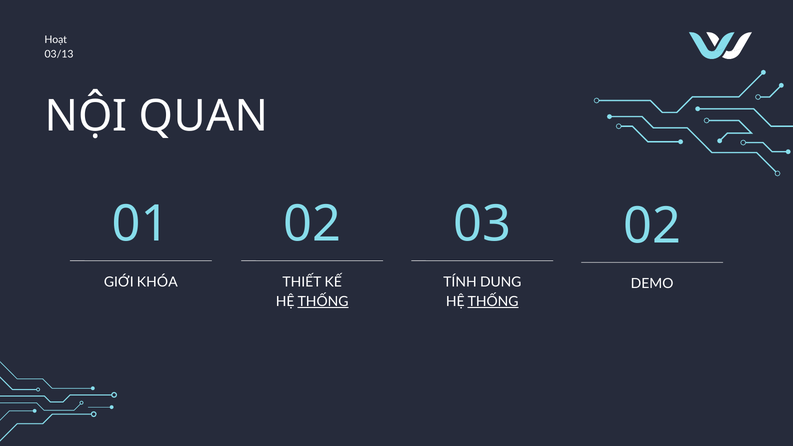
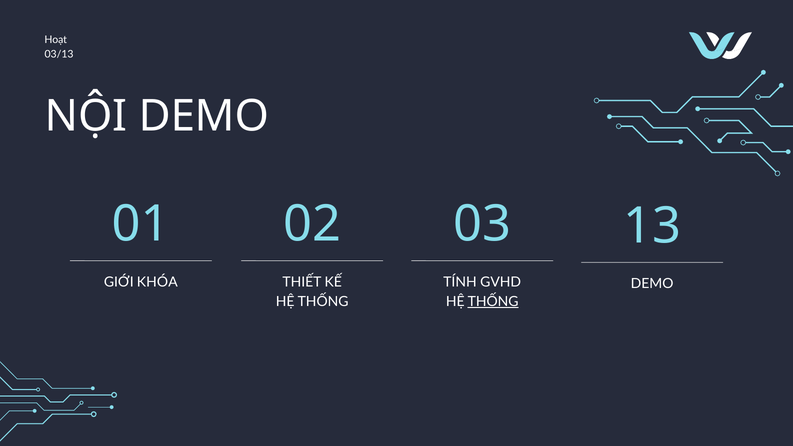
NỘI QUAN: QUAN -> DEMO (204, 116)
01 02: 02 -> 13 (652, 226)
DUNG: DUNG -> GVHD (501, 282)
THỐNG underline: present -> none (323, 302)
